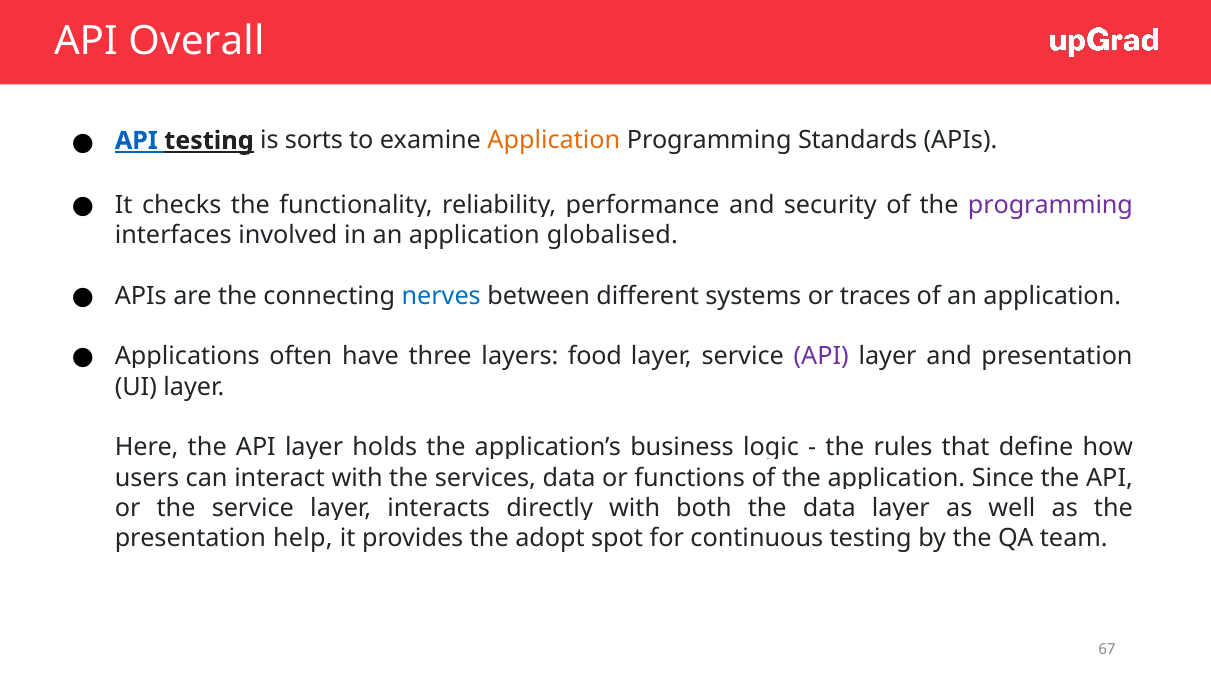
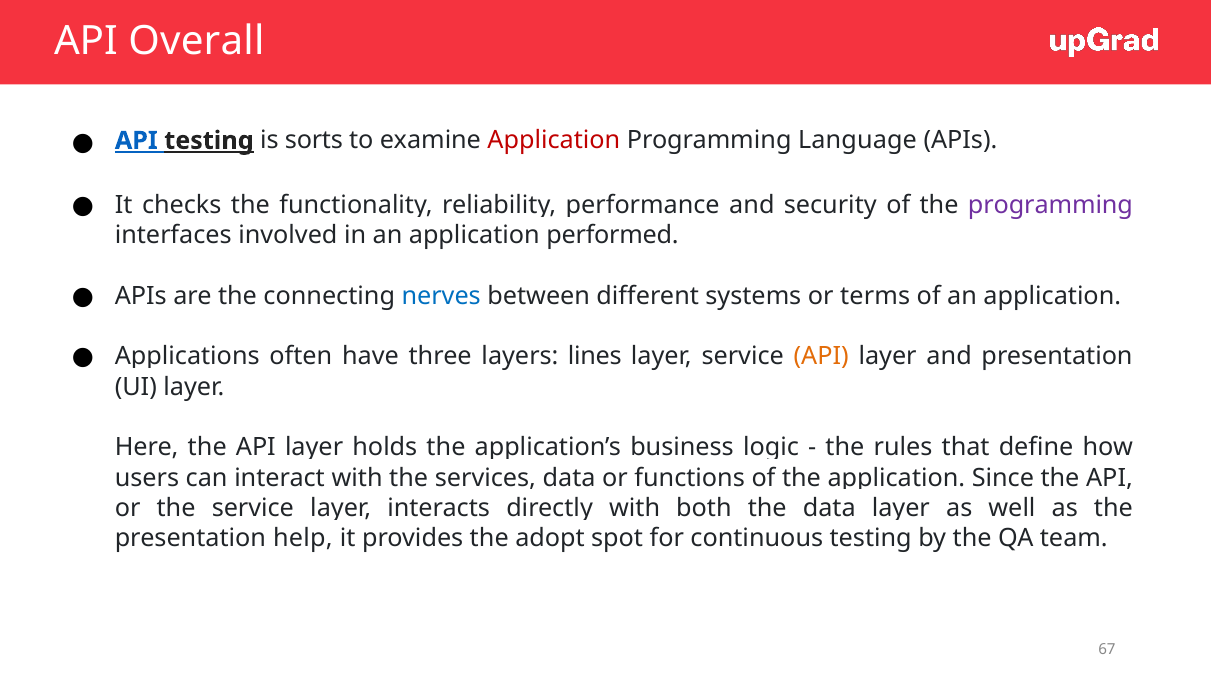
Application colour: orange -> red (554, 141)
Standards: Standards -> Language (857, 141)
globalised: globalised -> performed (613, 236)
traces: traces -> terms (875, 296)
food: food -> lines (595, 357)
API colour: purple -> orange (821, 357)
